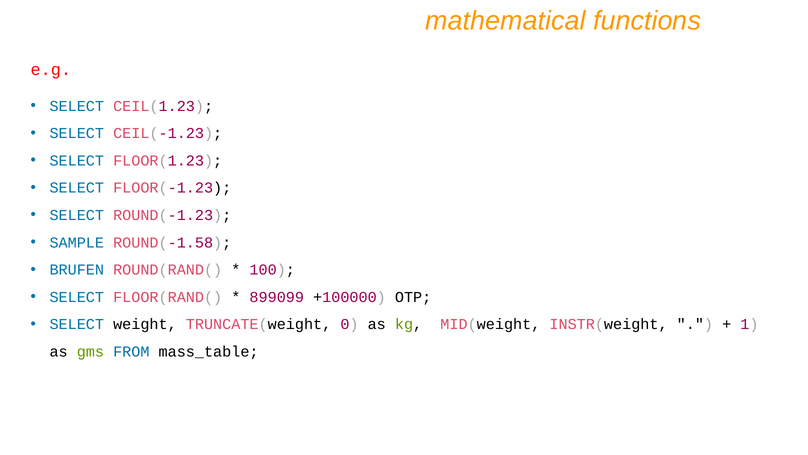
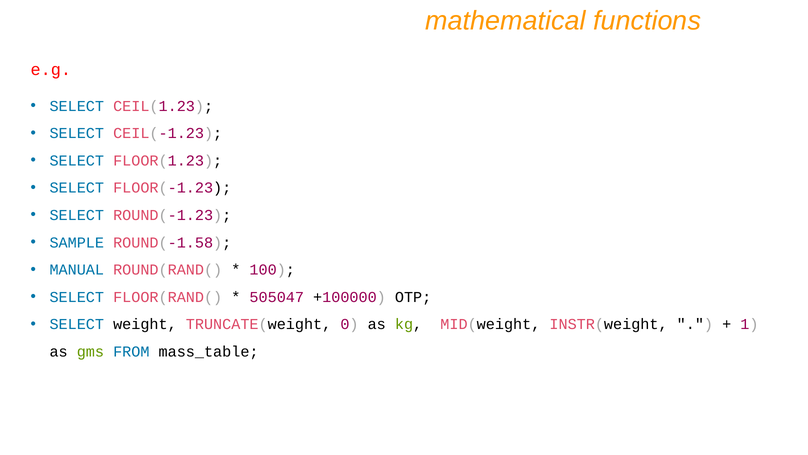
BRUFEN: BRUFEN -> MANUAL (77, 270)
899099: 899099 -> 505047 (277, 297)
